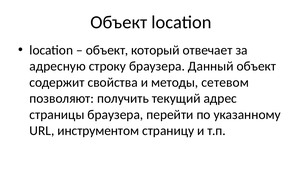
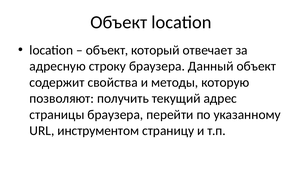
сетевом: сетевом -> которую (225, 82)
